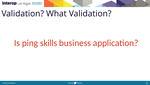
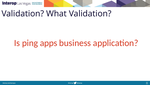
skills: skills -> apps (49, 43)
